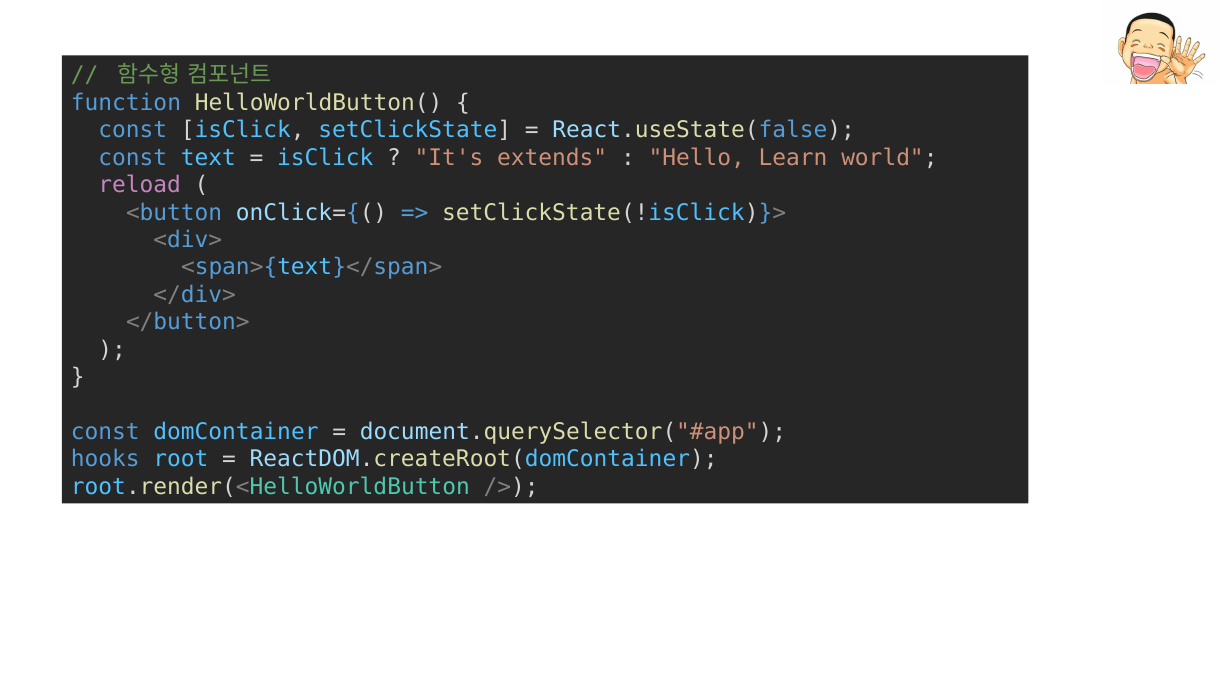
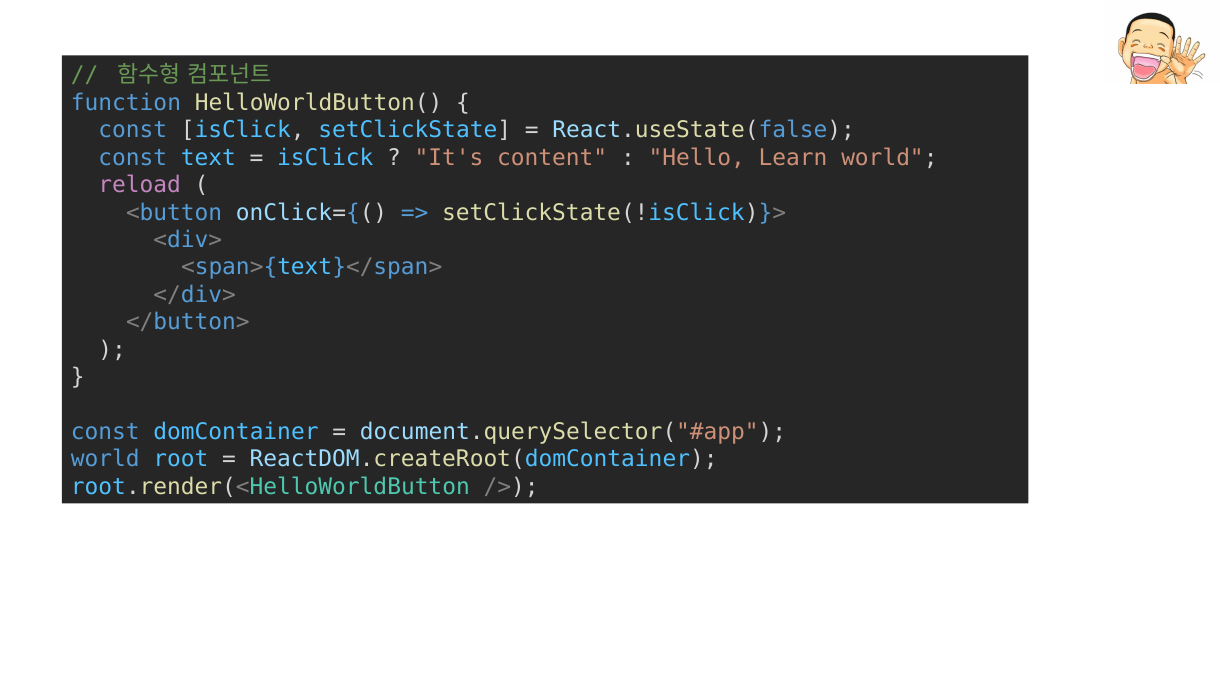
extends: extends -> content (552, 158)
hooks: hooks -> world (105, 460)
